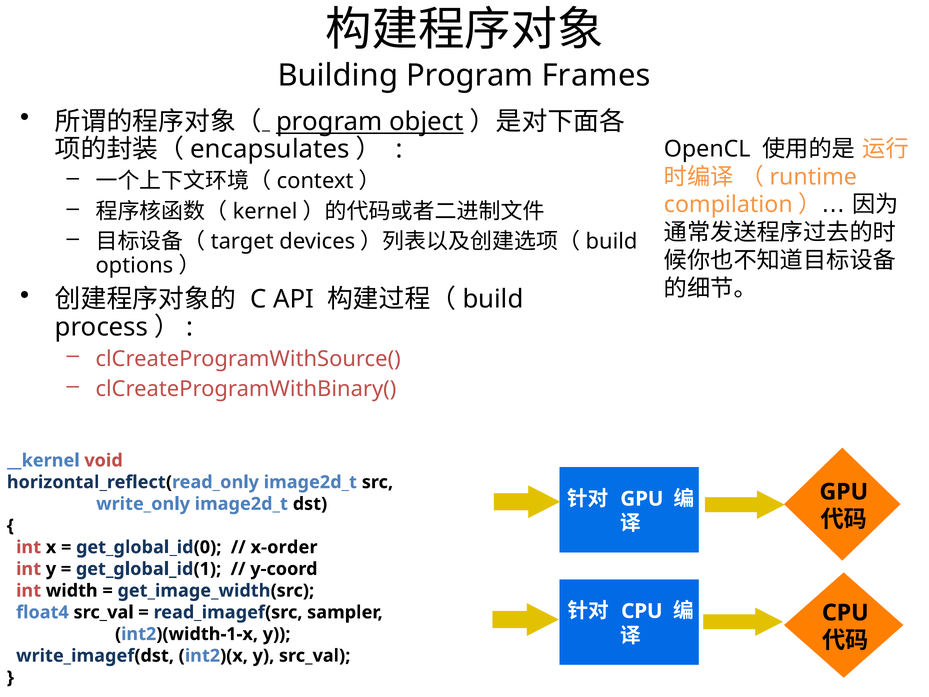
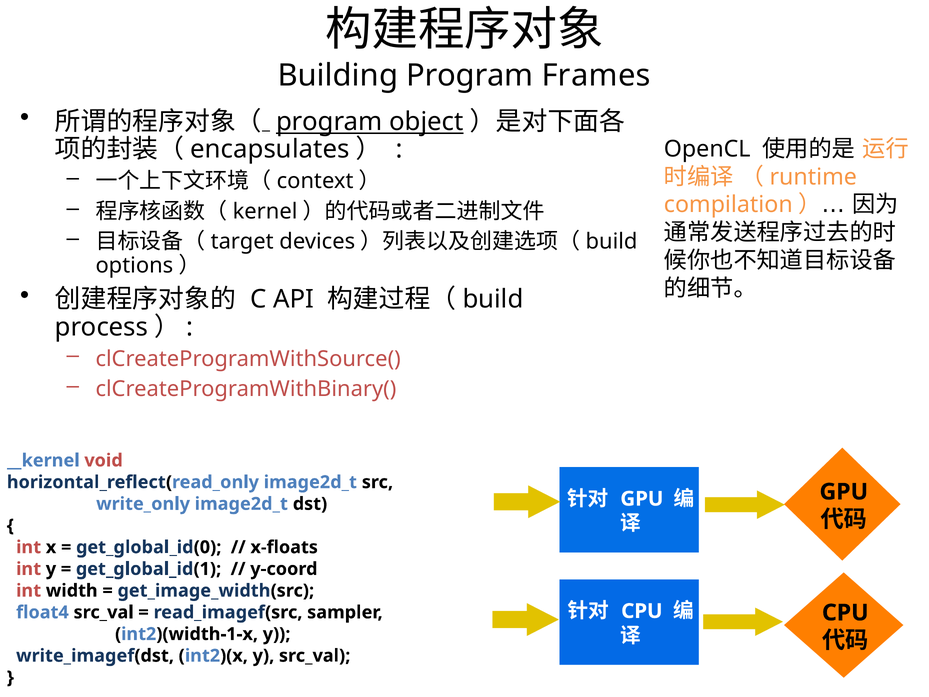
x-order: x-order -> x-floats (284, 547)
